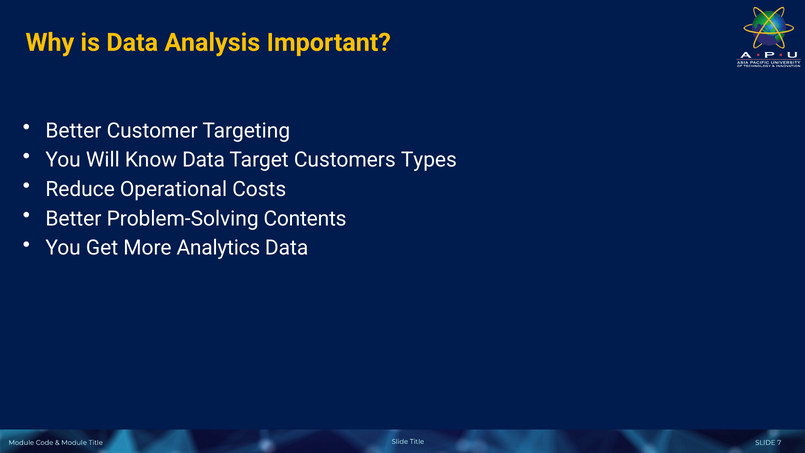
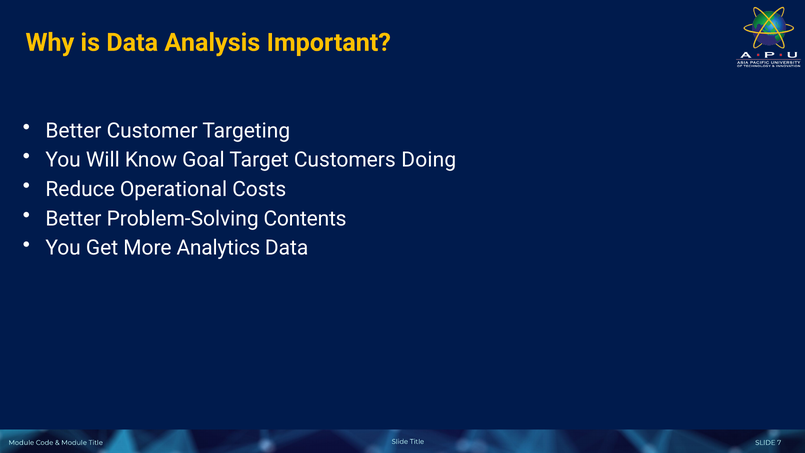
Know Data: Data -> Goal (203, 160)
Types: Types -> Doing (429, 160)
